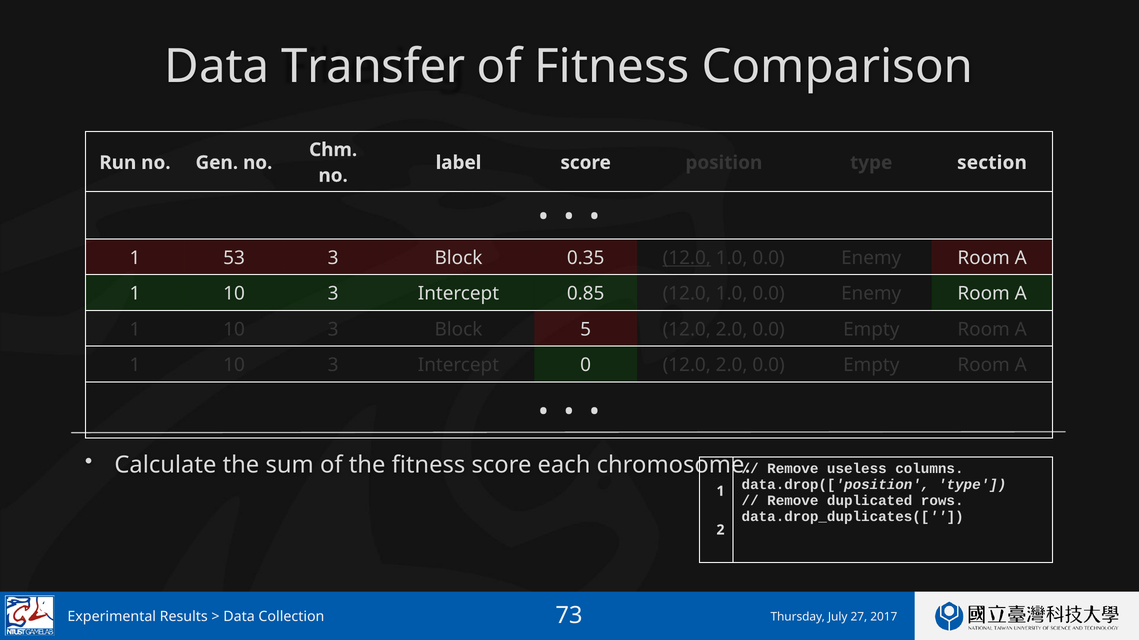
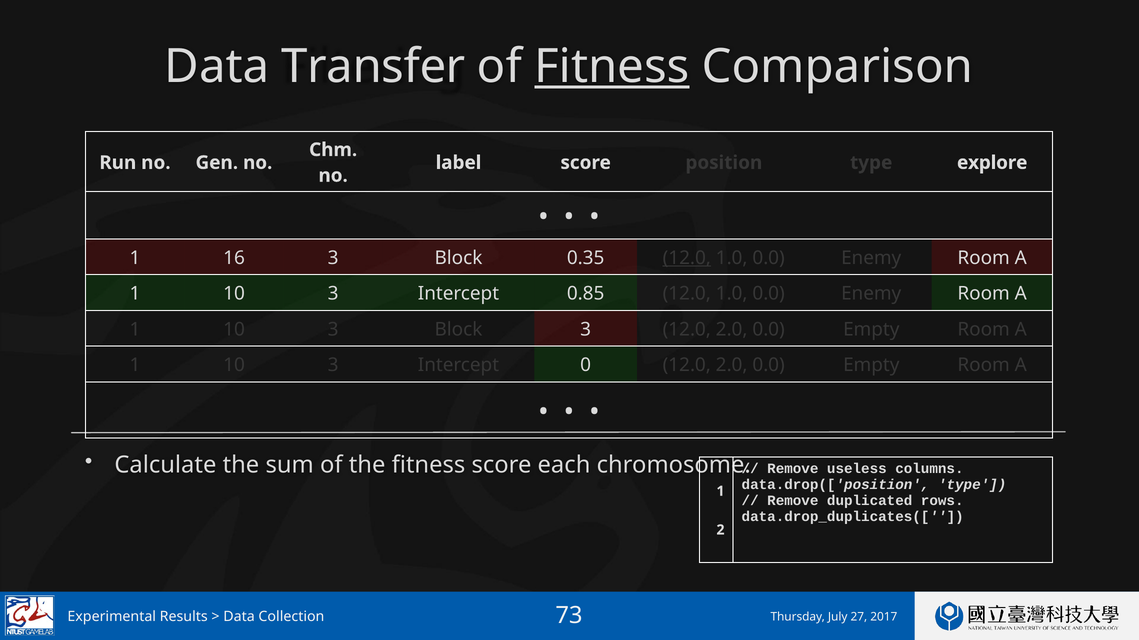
Fitness underline: none -> present (612, 67)
section: section -> explore (992, 163)
53: 53 -> 16 (234, 258)
Block 5: 5 -> 3 (586, 330)
